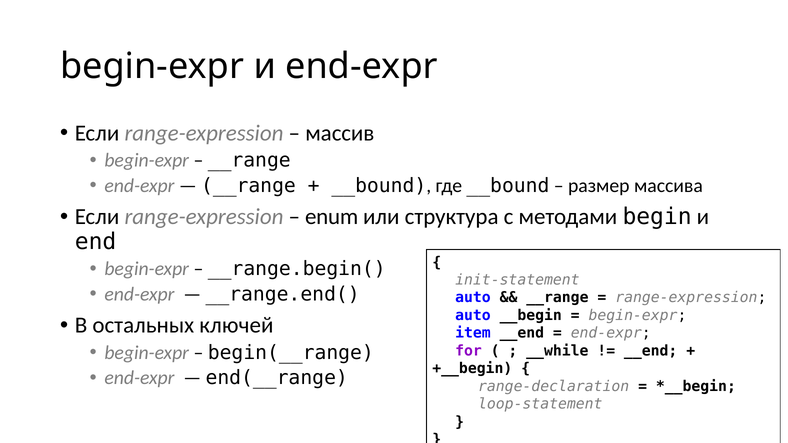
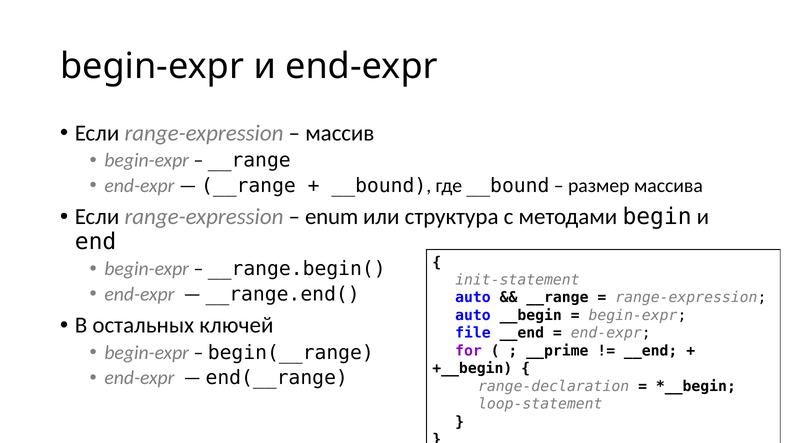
item: item -> file (473, 333)
__while: __while -> __prime (557, 351)
